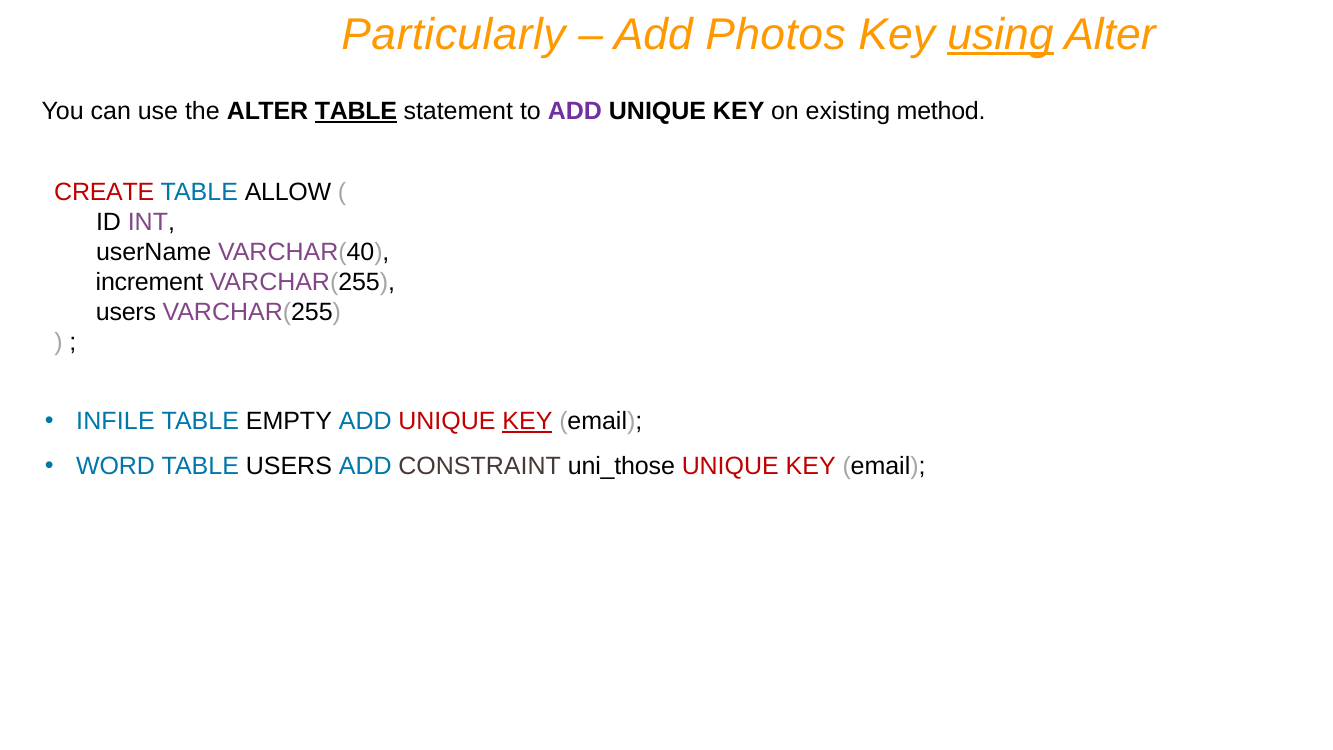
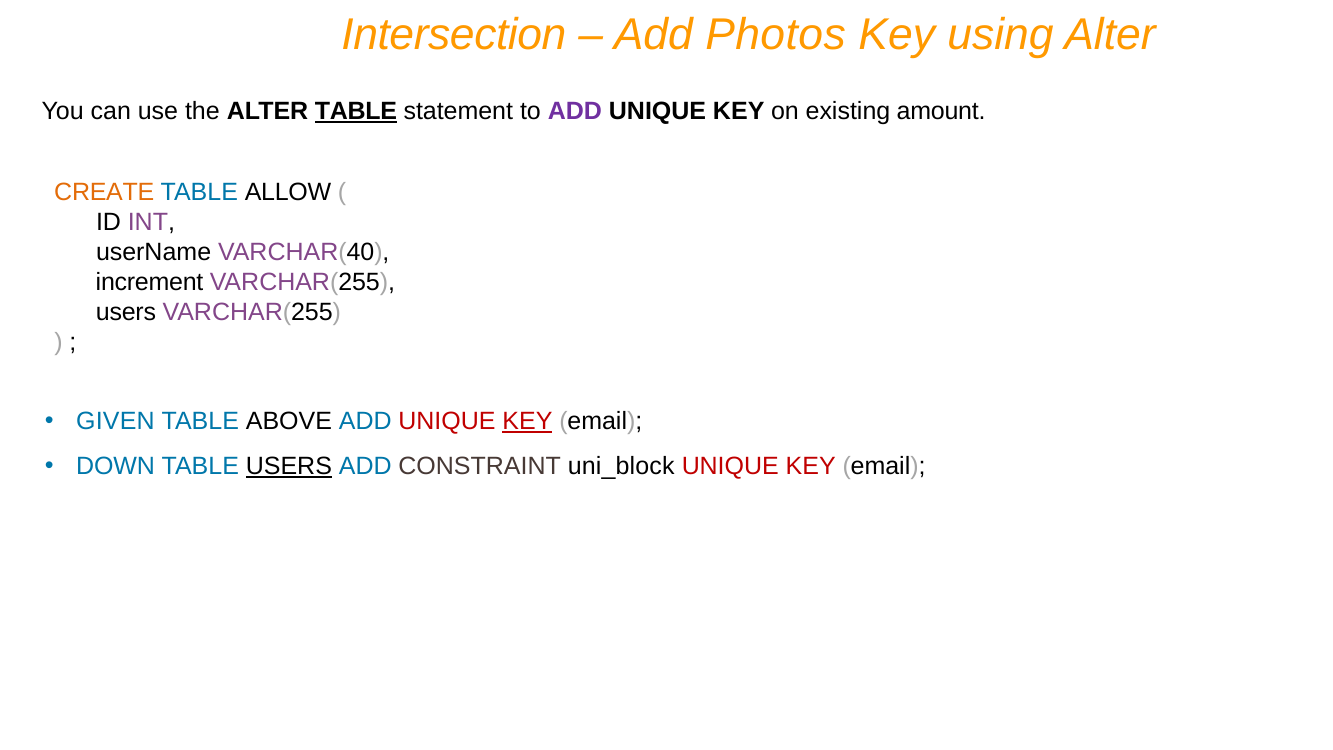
Particularly: Particularly -> Intersection (454, 35)
using underline: present -> none (1001, 35)
method: method -> amount (941, 111)
CREATE colour: red -> orange (104, 192)
INFILE: INFILE -> GIVEN (115, 421)
EMPTY: EMPTY -> ABOVE (289, 421)
WORD: WORD -> DOWN (116, 466)
USERS underline: none -> present (289, 466)
uni_those: uni_those -> uni_block (621, 466)
